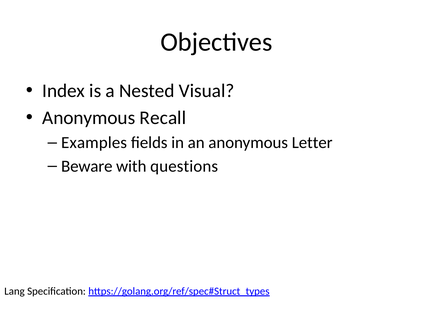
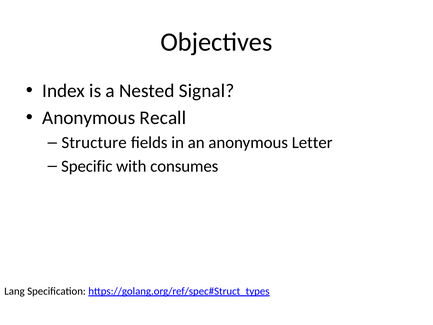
Visual: Visual -> Signal (207, 91)
Examples: Examples -> Structure (94, 143)
Beware: Beware -> Specific (87, 166)
questions: questions -> consumes (184, 166)
